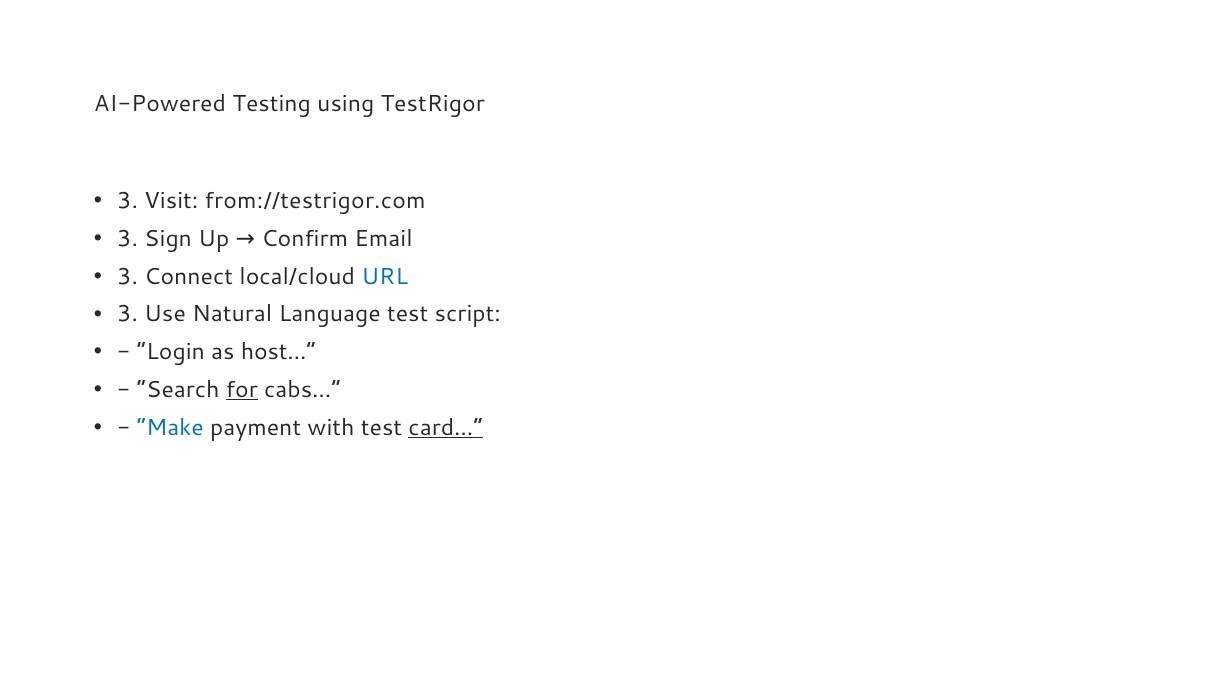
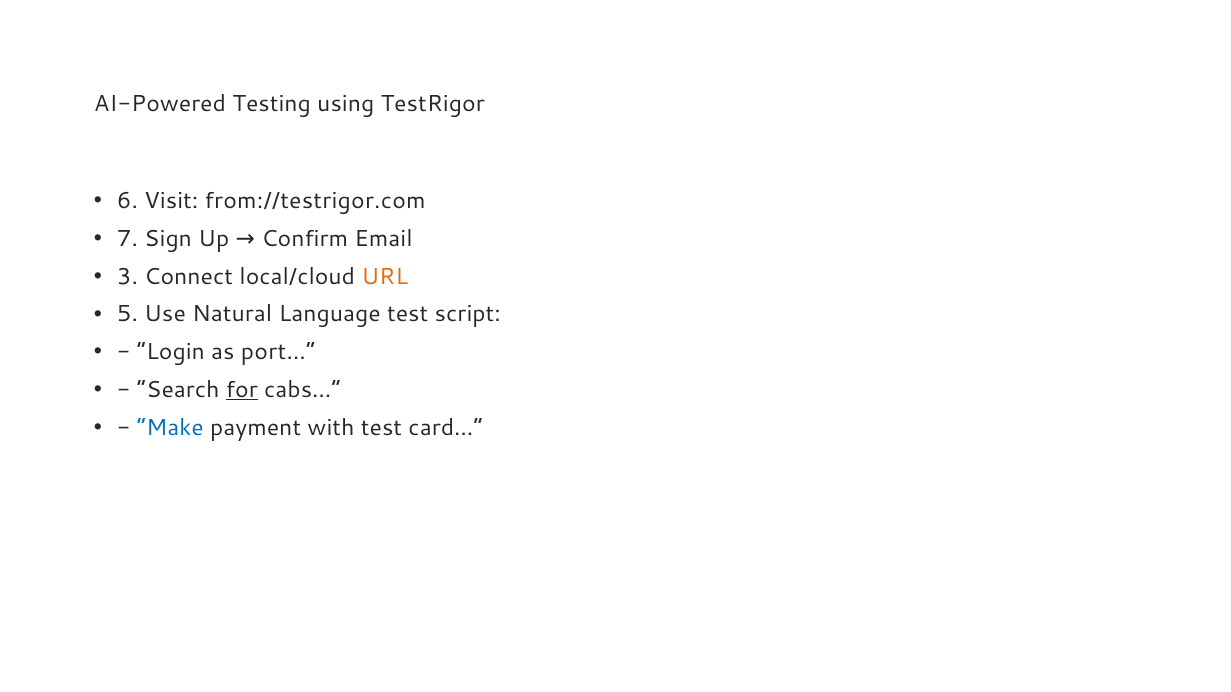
3: 3 -> 6 (127, 201)
3: 3 -> 7 (127, 239)
URL colour: blue -> orange (385, 277)
3: 3 -> 5 (127, 315)
host…: host… -> port… (278, 352)
card… underline: present -> none (446, 428)
